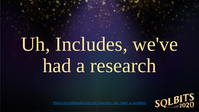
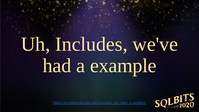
research: research -> example (123, 66)
